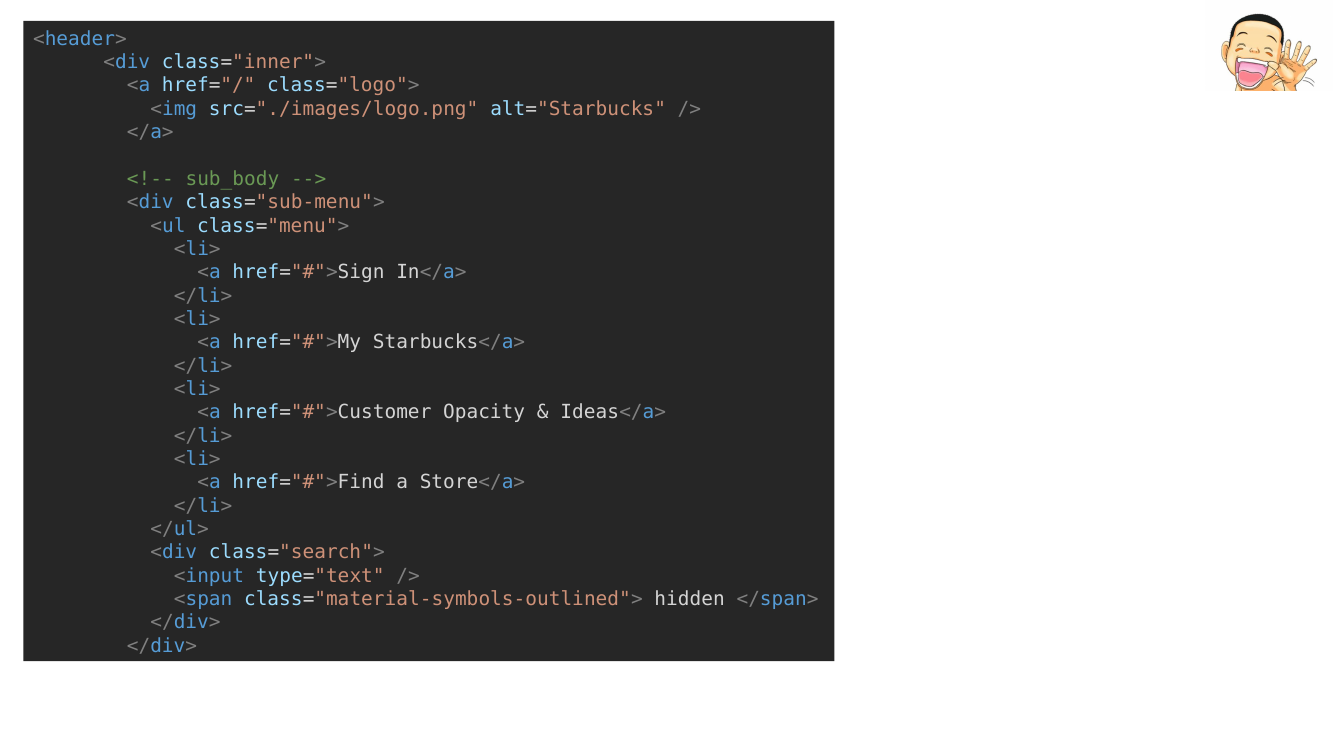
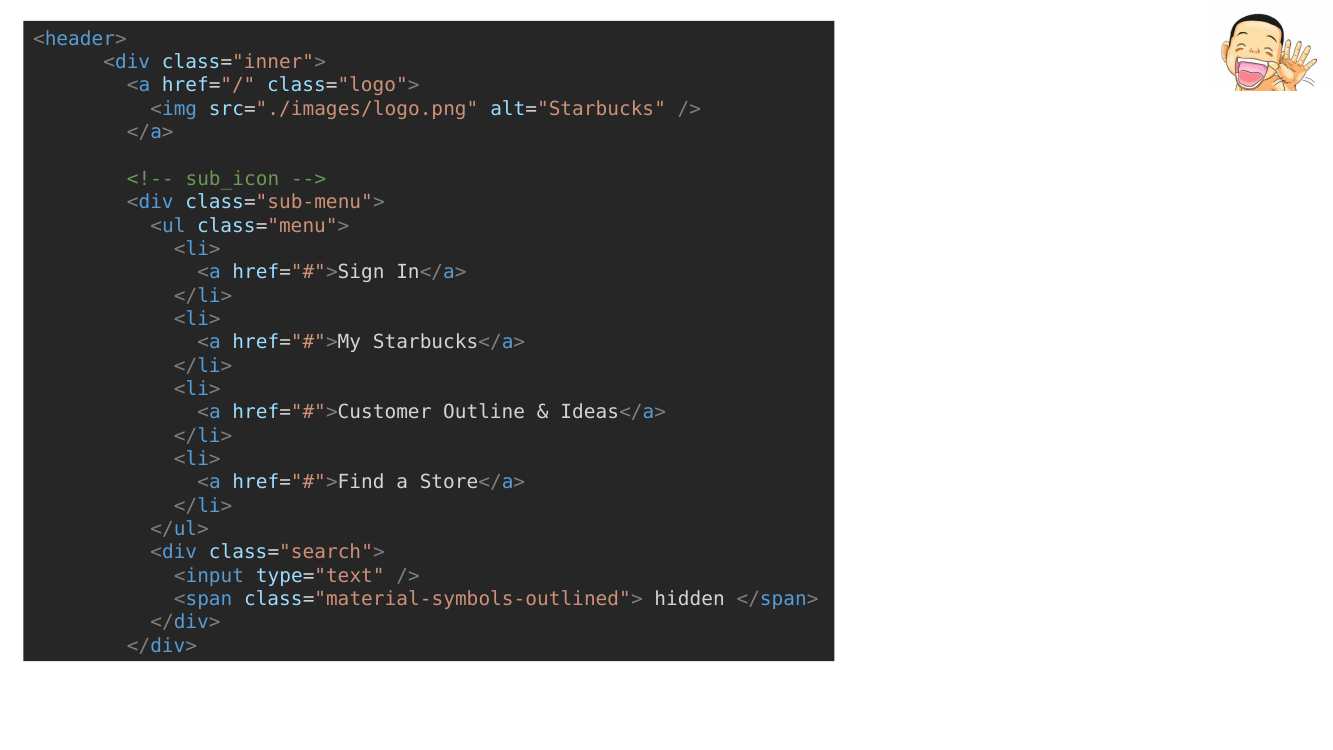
sub_body: sub_body -> sub_icon (232, 179)
Opacity: Opacity -> Outline (484, 412)
